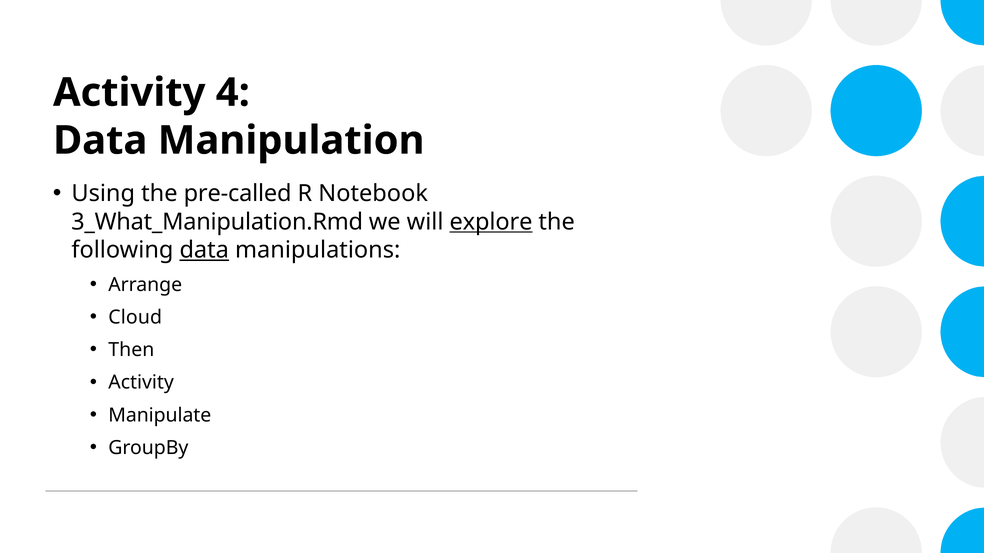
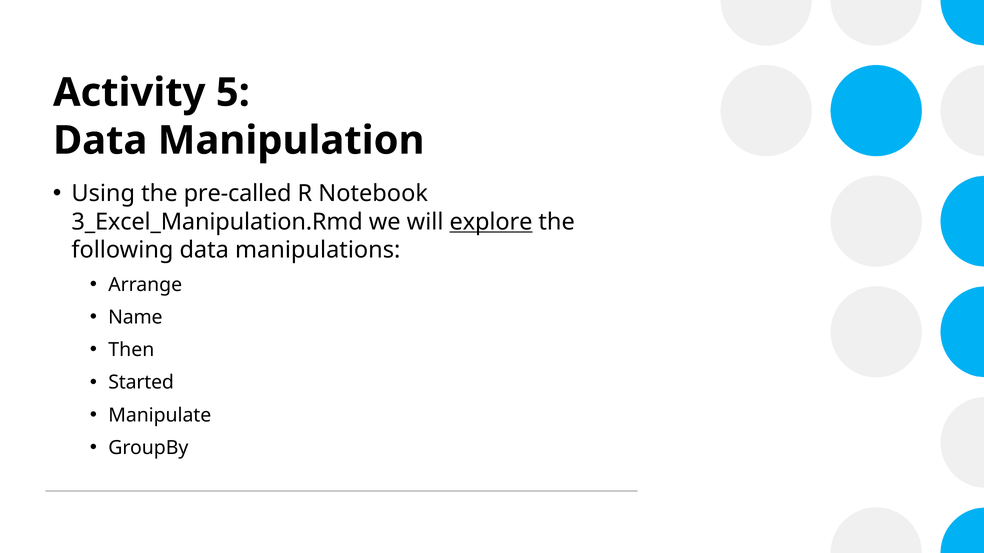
4: 4 -> 5 (233, 93)
3_What_Manipulation.Rmd: 3_What_Manipulation.Rmd -> 3_Excel_Manipulation.Rmd (217, 222)
data underline: present -> none (204, 250)
Cloud: Cloud -> Name (135, 318)
Activity: Activity -> Started (141, 383)
